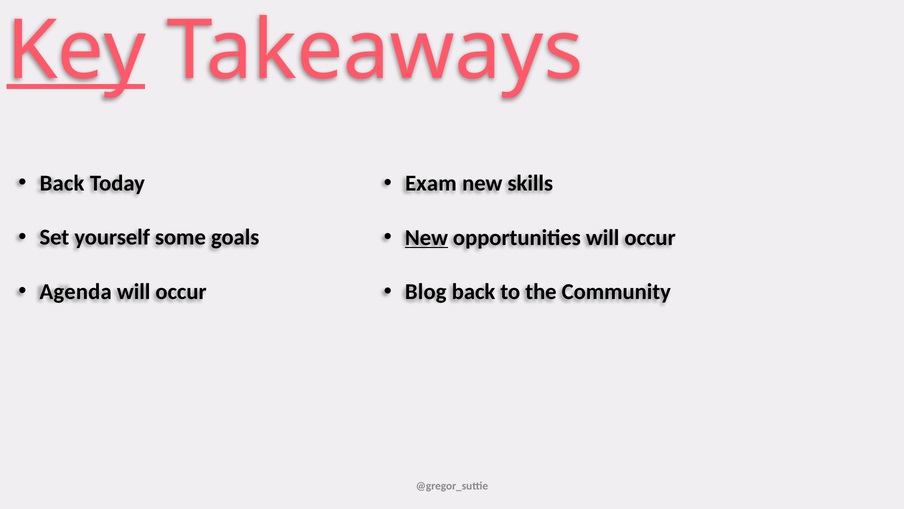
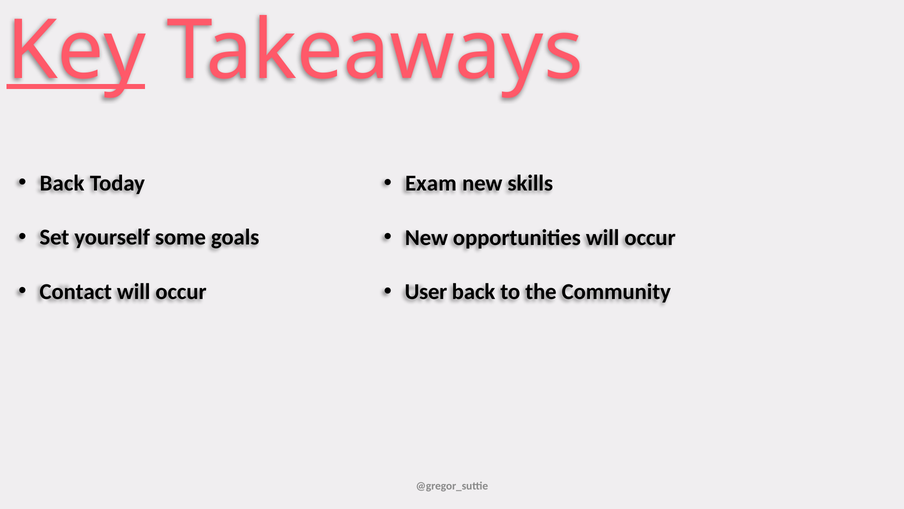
New underline: present -> none (426, 237)
Agenda: Agenda -> Contact (76, 291)
Blog: Blog -> User (426, 292)
